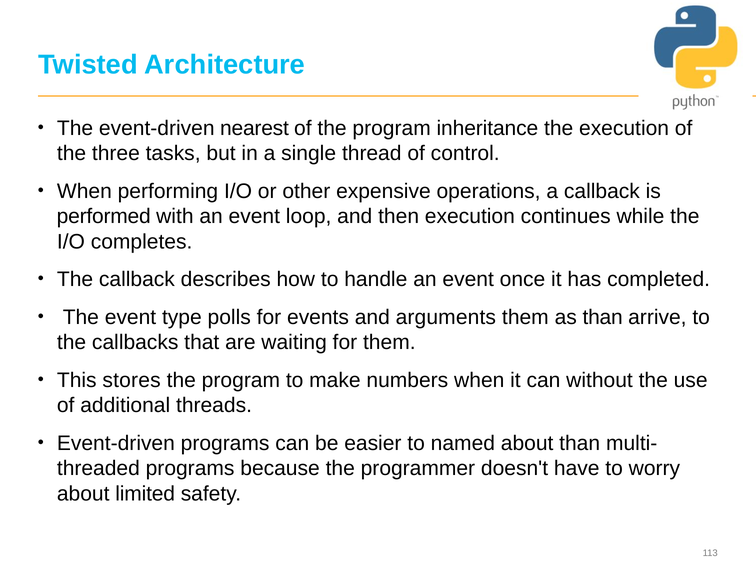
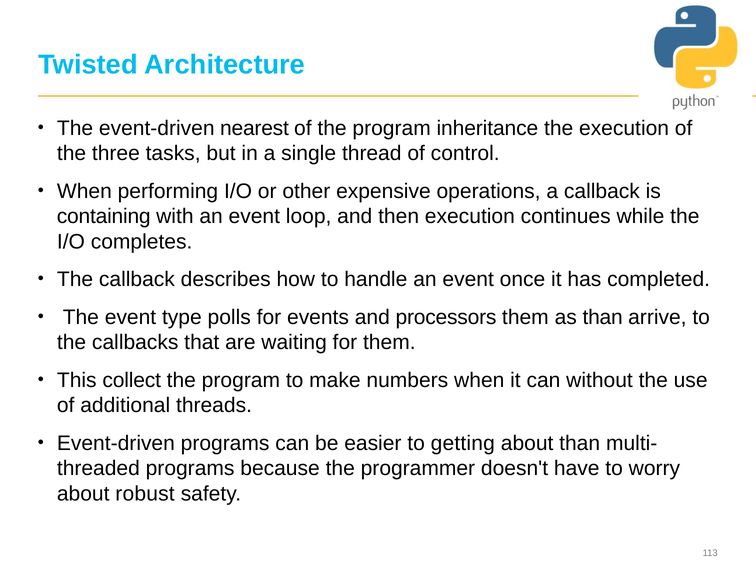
performed: performed -> containing (104, 216)
arguments: arguments -> processors (446, 317)
stores: stores -> collect (132, 380)
named: named -> getting (463, 443)
limited: limited -> robust (145, 494)
